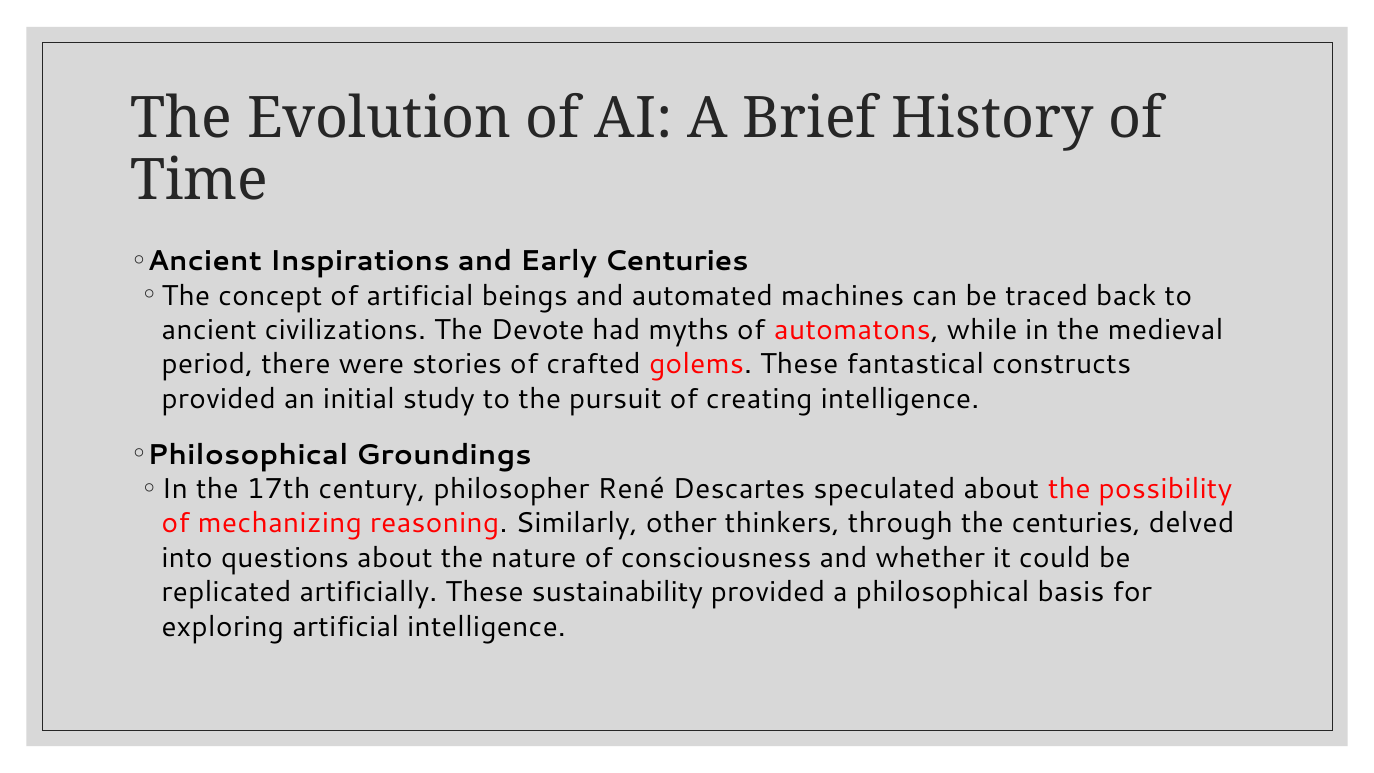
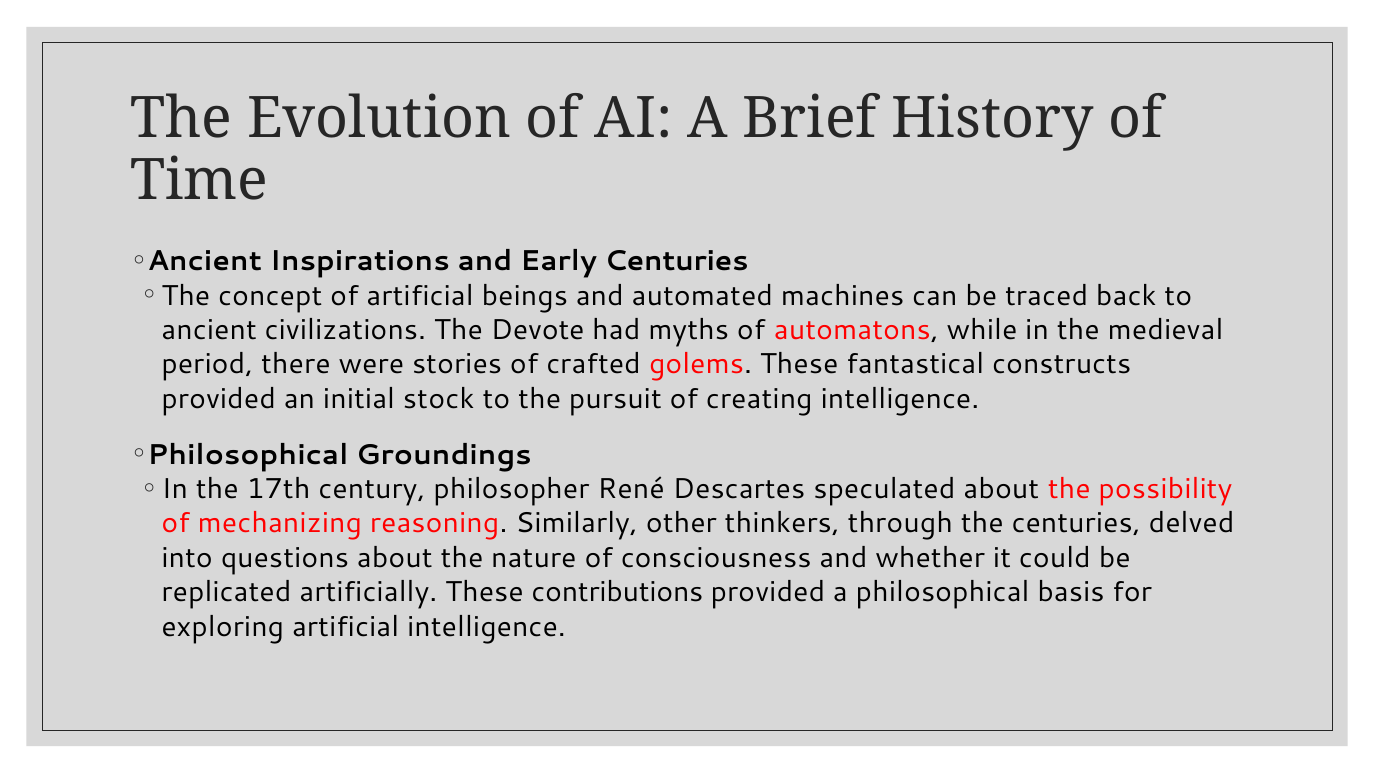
study: study -> stock (439, 399)
sustainability: sustainability -> contributions (617, 592)
